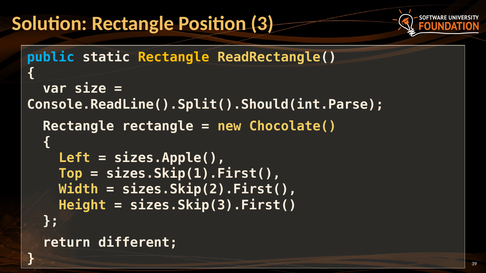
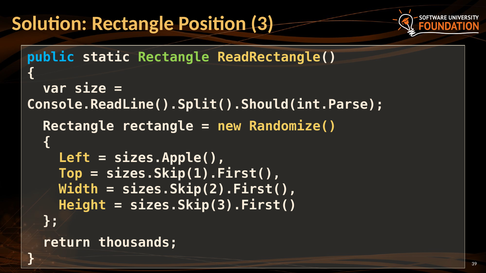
Rectangle colour: yellow -> light green (174, 57)
Chocolate(: Chocolate( -> Randomize( (293, 126)
different: different -> thousands (138, 243)
